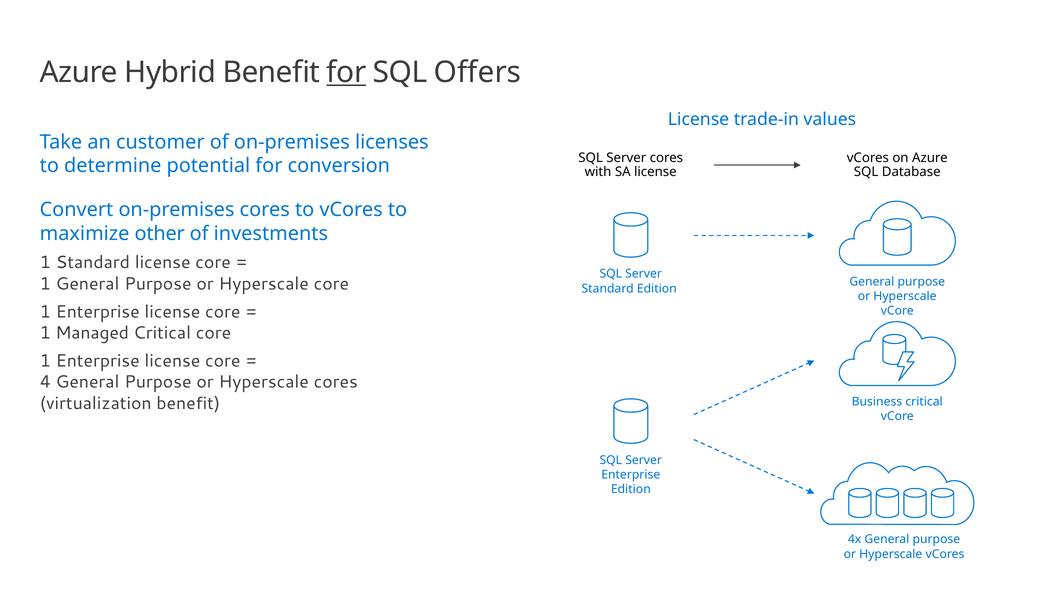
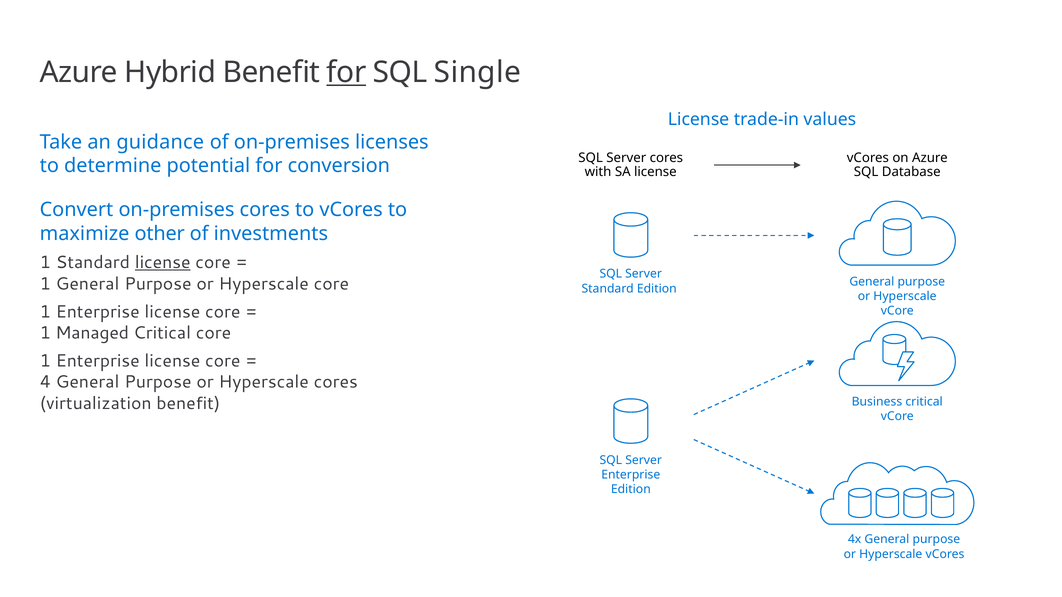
Offers: Offers -> Single (477, 72)
customer: customer -> guidance (160, 142)
license underline: none -> present (163, 263)
